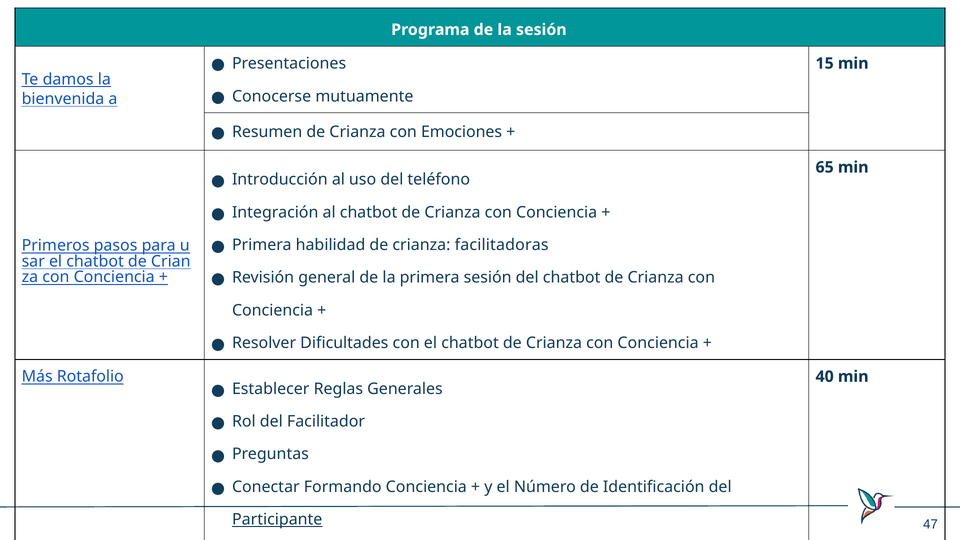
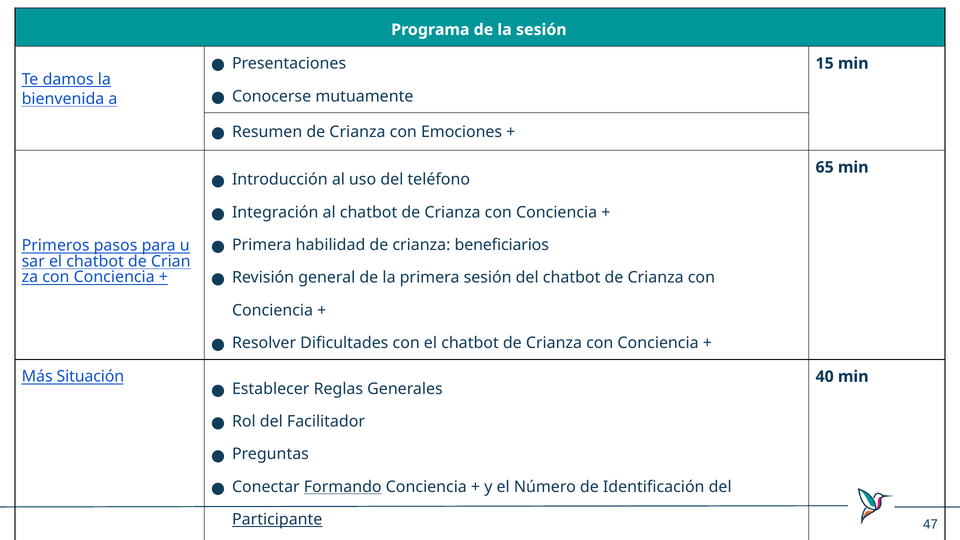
facilitadoras: facilitadoras -> beneficiarios (502, 245)
Rotafolio: Rotafolio -> Situación (90, 377)
Formando underline: none -> present (343, 487)
